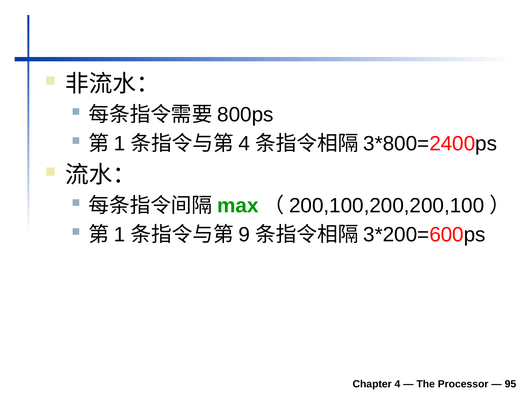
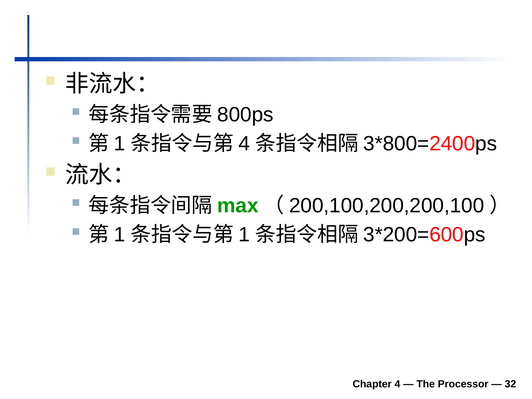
9: 9 -> 1 (244, 235)
95: 95 -> 32 (510, 384)
